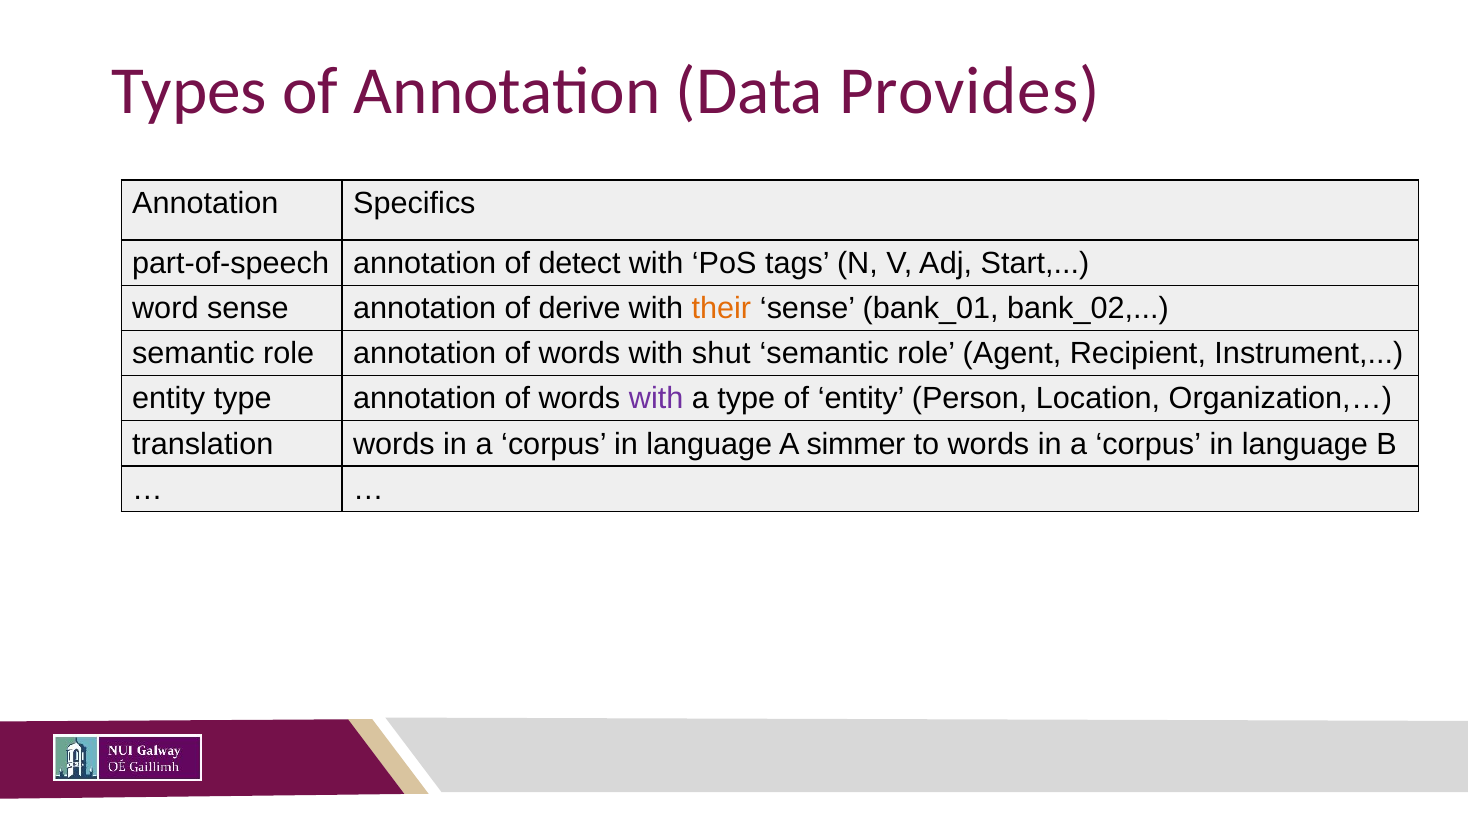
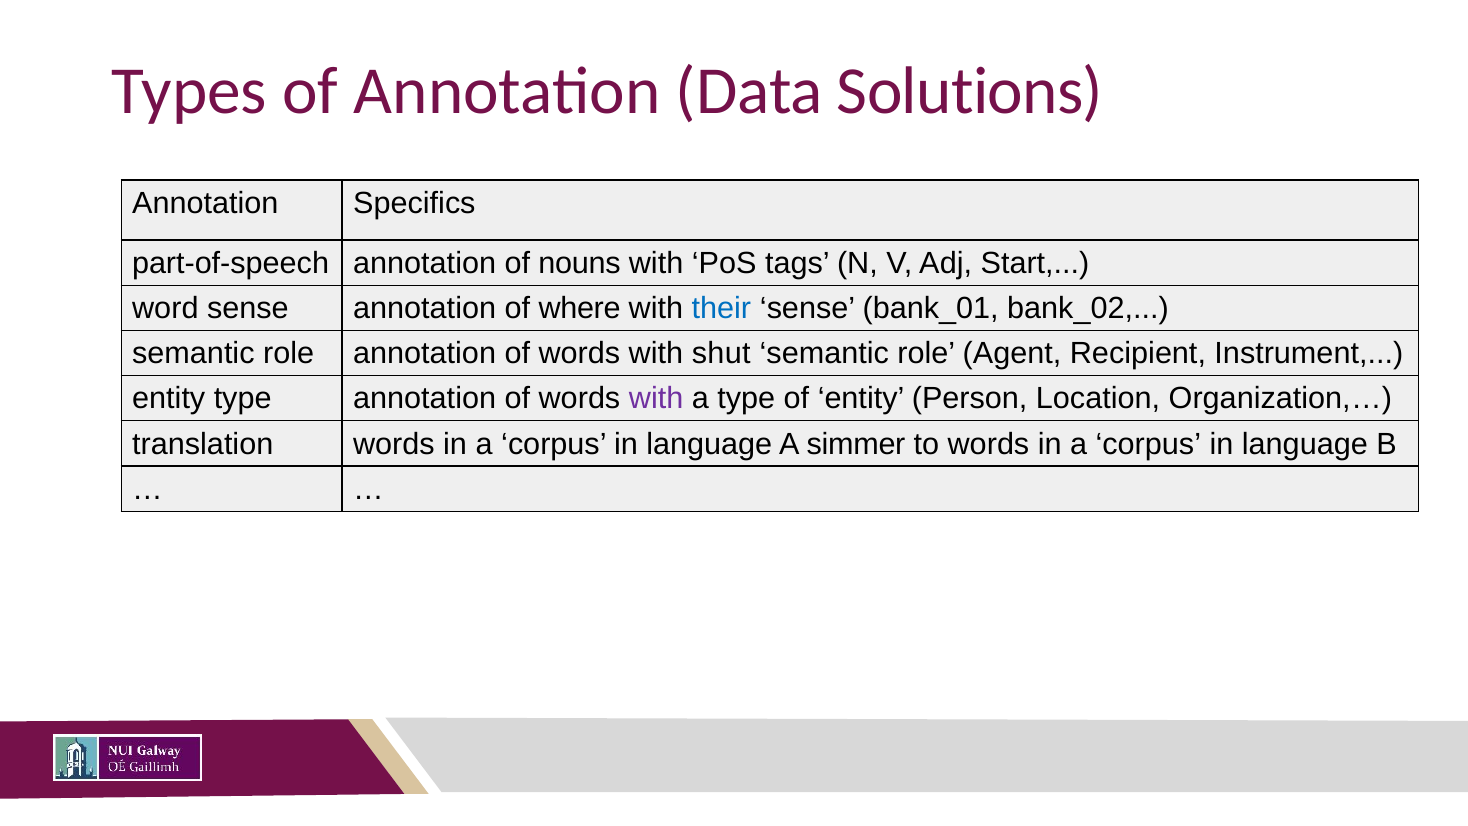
Provides: Provides -> Solutions (970, 91)
detect: detect -> nouns (580, 263)
derive: derive -> where (580, 308)
their colour: orange -> blue (721, 308)
